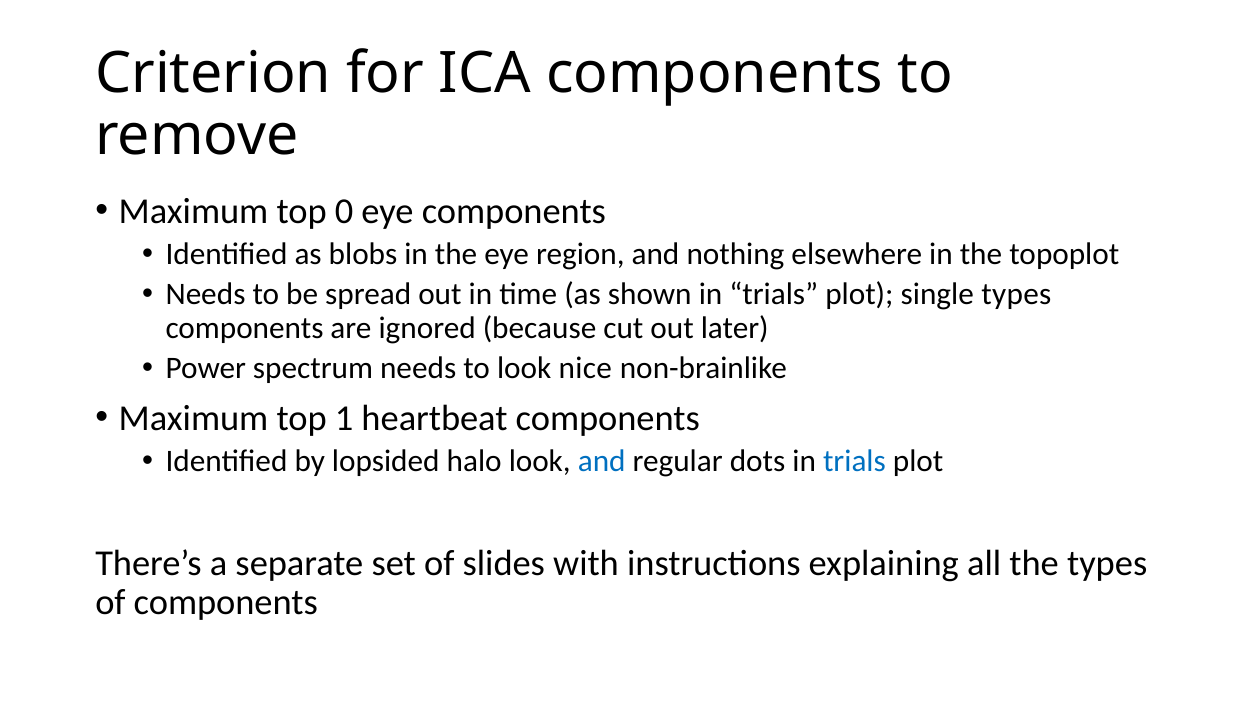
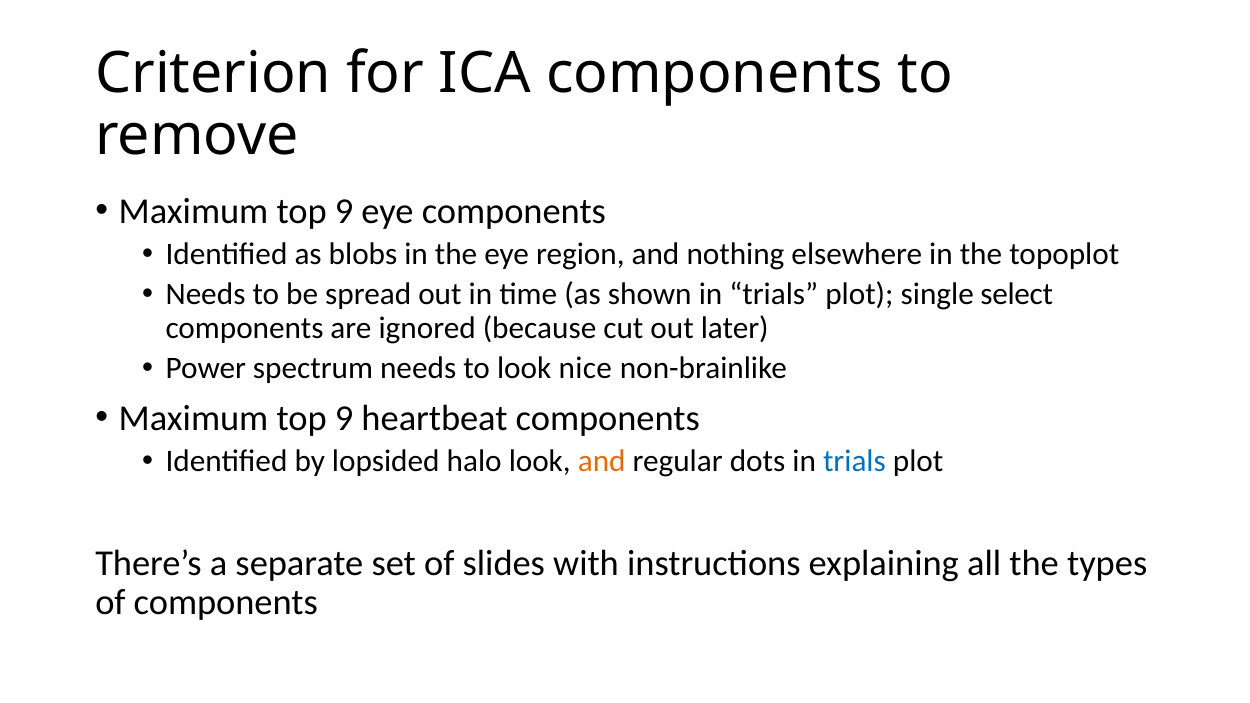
0: 0 -> 9 (344, 211)
single types: types -> select (1017, 295)
1: 1 -> 9 (344, 418)
and colour: blue -> orange (602, 461)
